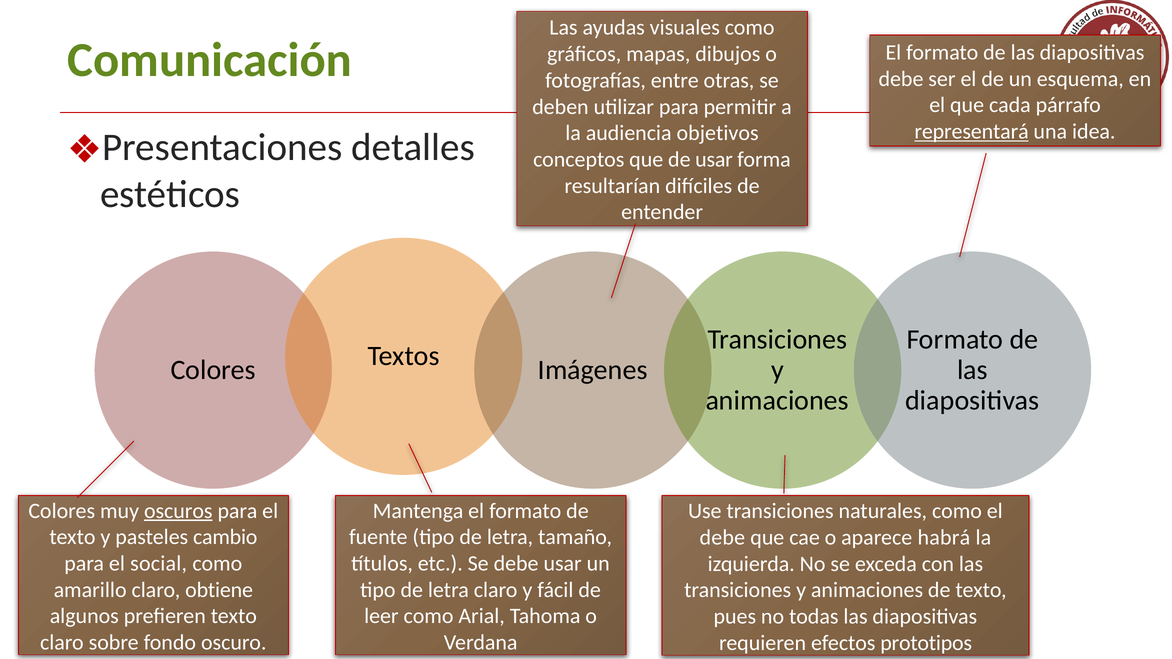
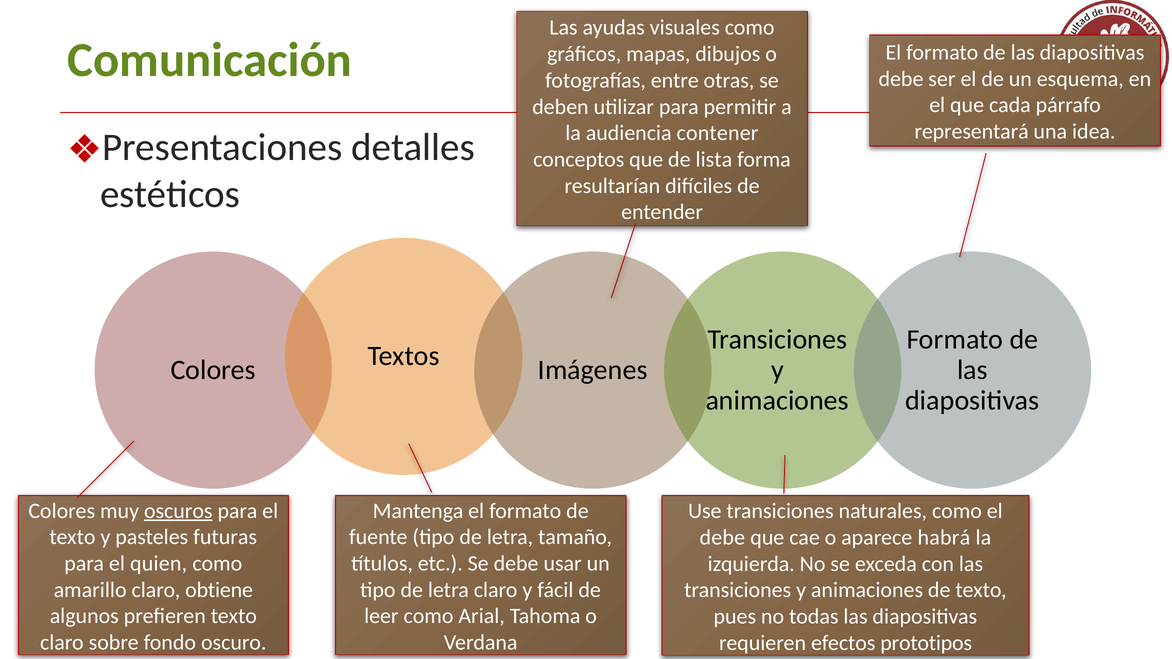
representará underline: present -> none (972, 132)
objetivos: objetivos -> contener (718, 133)
de usar: usar -> lista (714, 160)
cambio: cambio -> futuras (225, 537)
social: social -> quien (159, 564)
